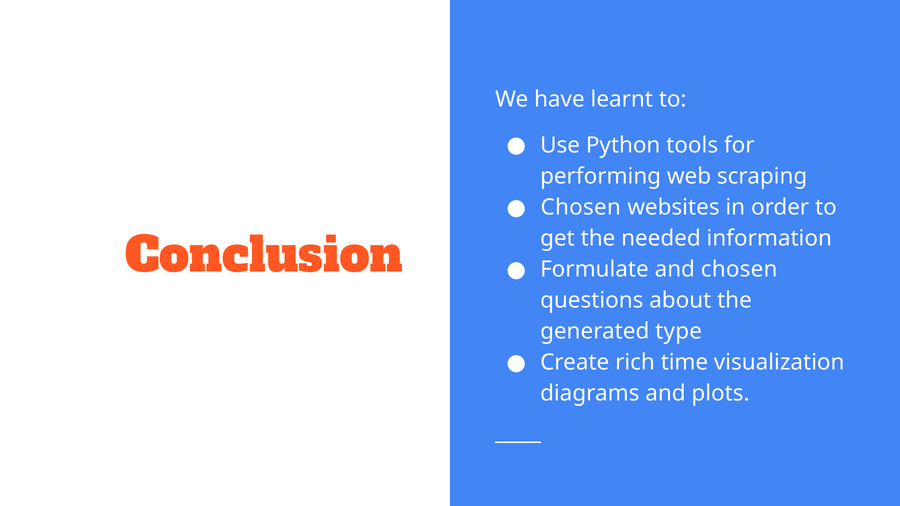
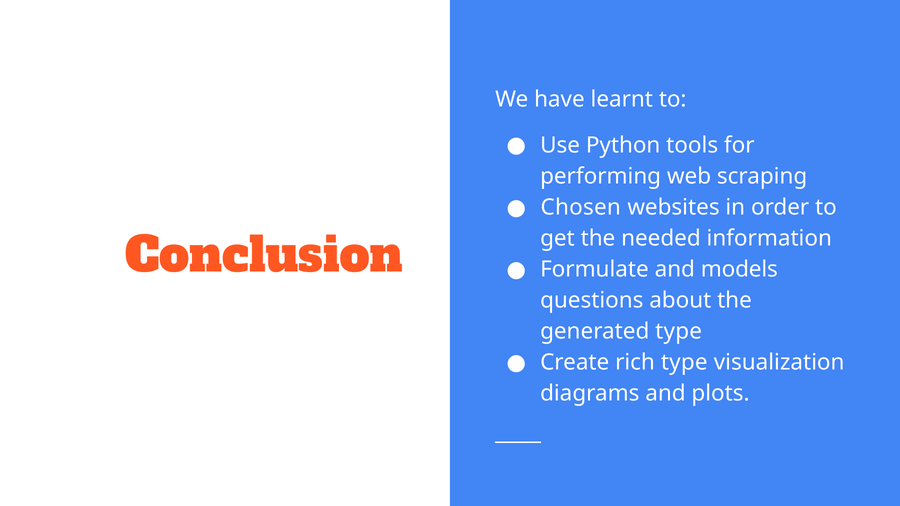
and chosen: chosen -> models (739, 270)
rich time: time -> type (684, 363)
